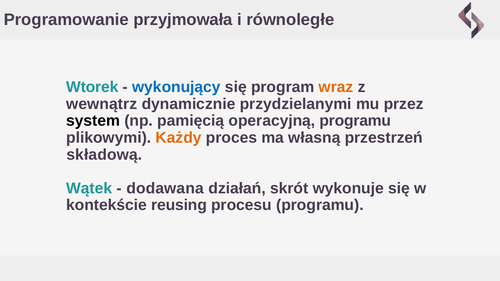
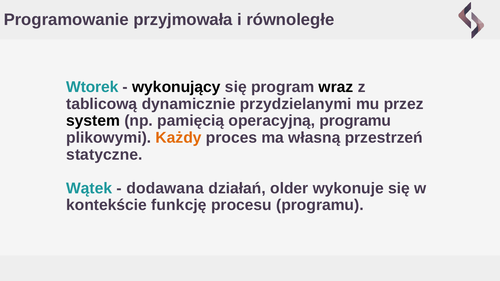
wykonujący colour: blue -> black (176, 87)
wraz colour: orange -> black (336, 87)
wewnątrz: wewnątrz -> tablicową (102, 104)
składową: składową -> statyczne (104, 155)
skrót: skrót -> older (289, 188)
reusing: reusing -> funkcję (179, 205)
